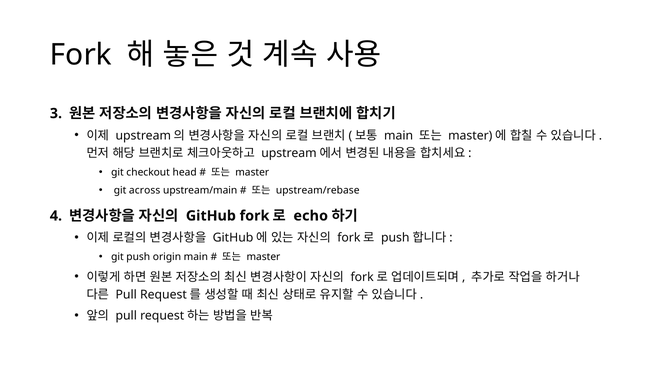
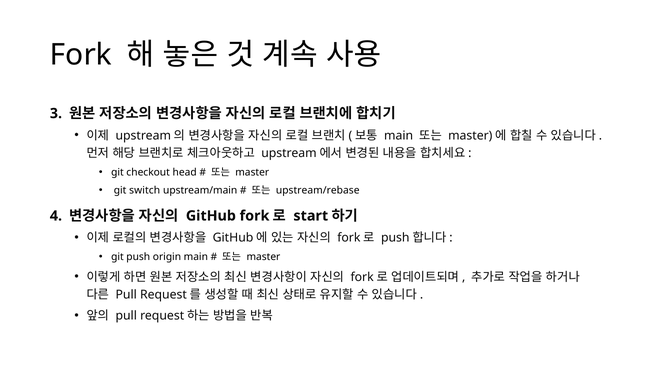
across: across -> switch (145, 190)
echo: echo -> start (311, 216)
